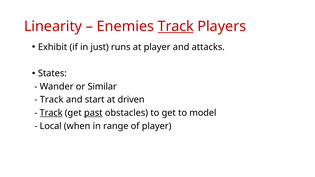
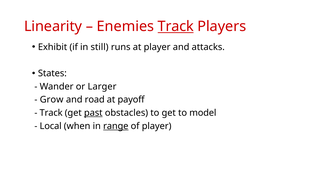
just: just -> still (100, 47)
Similar: Similar -> Larger (102, 87)
Track: Track -> Grow (52, 100)
start: start -> road (95, 100)
driven: driven -> payoff (131, 100)
Track underline: present -> none (51, 113)
range underline: none -> present (116, 126)
